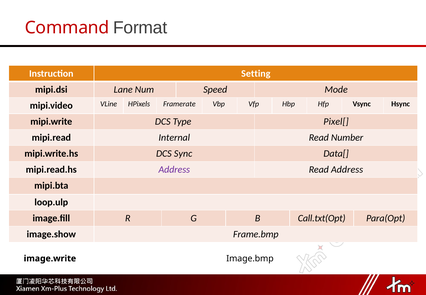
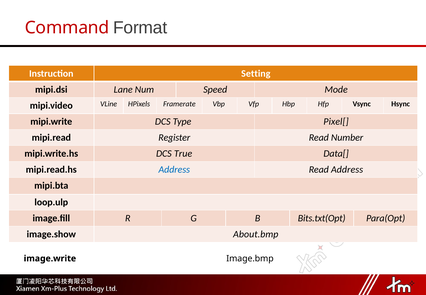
Internal: Internal -> Register (174, 138)
Sync: Sync -> True (183, 154)
Address colour: purple -> blue (174, 170)
Call.txt(Opt: Call.txt(Opt -> Bits.txt(Opt (322, 218)
Frame.bmp: Frame.bmp -> About.bmp (256, 234)
